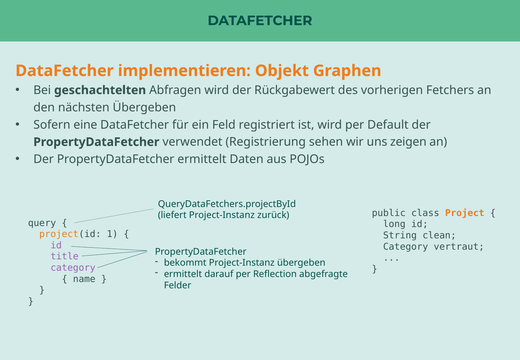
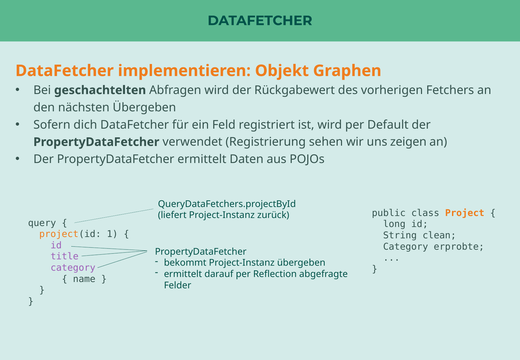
eine: eine -> dich (85, 125)
vertraut: vertraut -> erprobte (459, 247)
